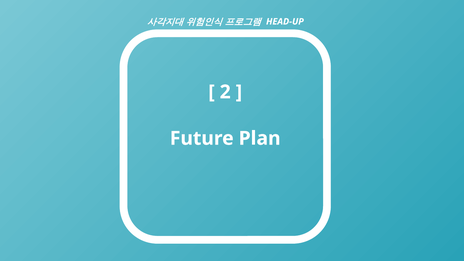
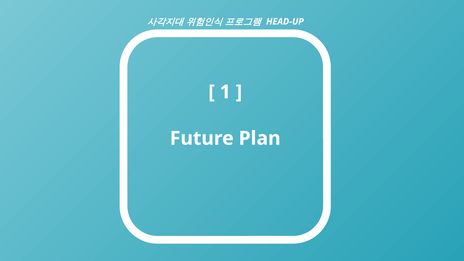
2: 2 -> 1 (225, 92)
